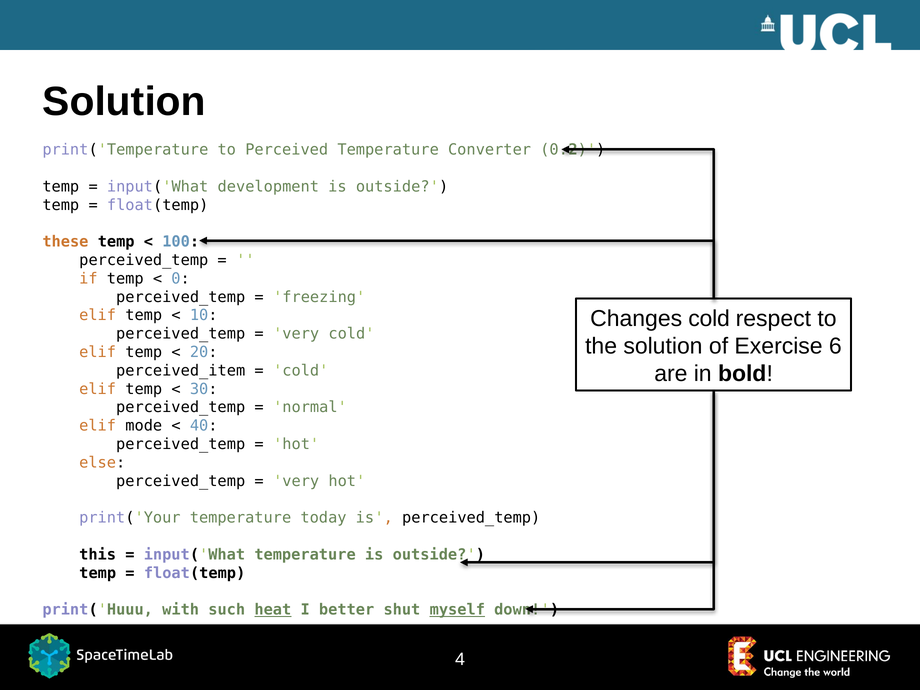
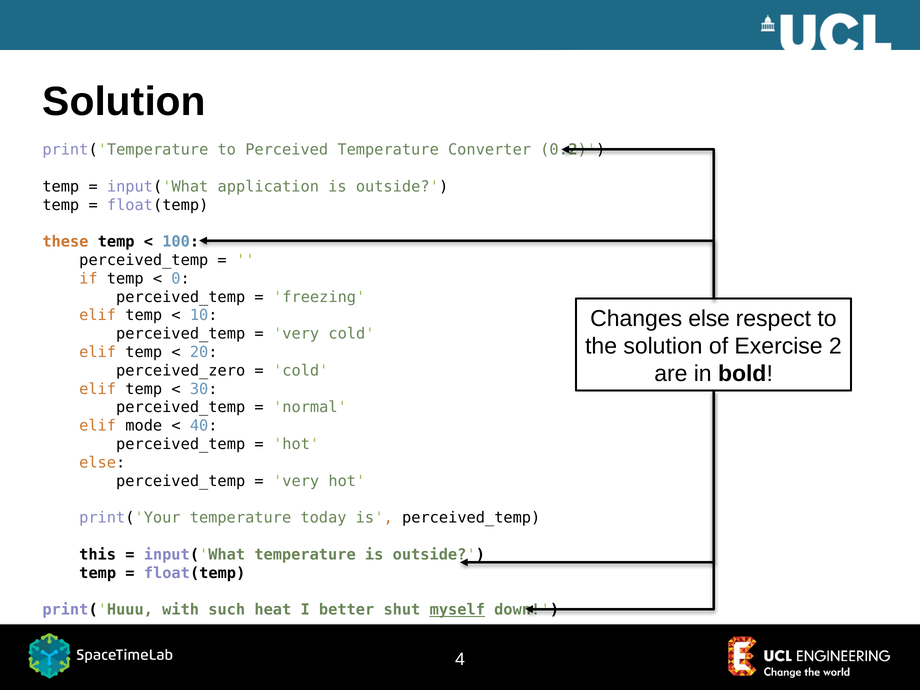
development: development -> application (268, 187)
Changes cold: cold -> else (709, 318)
6: 6 -> 2 (835, 346)
perceived_item: perceived_item -> perceived_zero (181, 371)
heat underline: present -> none (273, 610)
